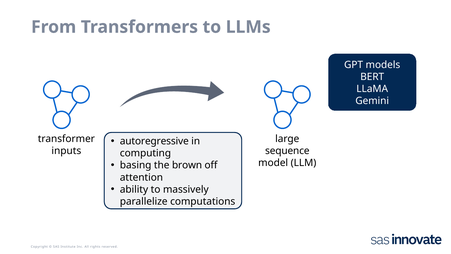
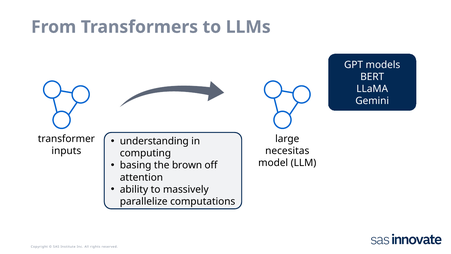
autoregressive: autoregressive -> understanding (154, 141)
sequence: sequence -> necesitas (287, 151)
